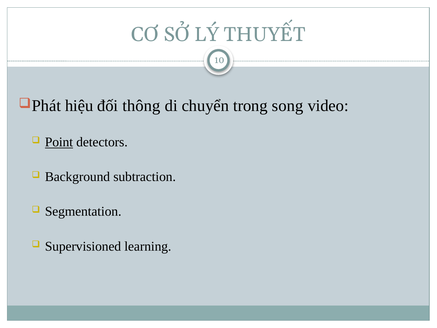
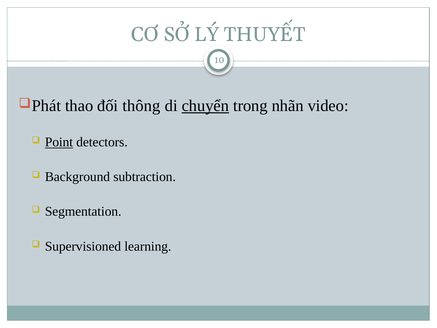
hiệu: hiệu -> thao (79, 106)
chuyển underline: none -> present (205, 106)
song: song -> nhãn (288, 106)
